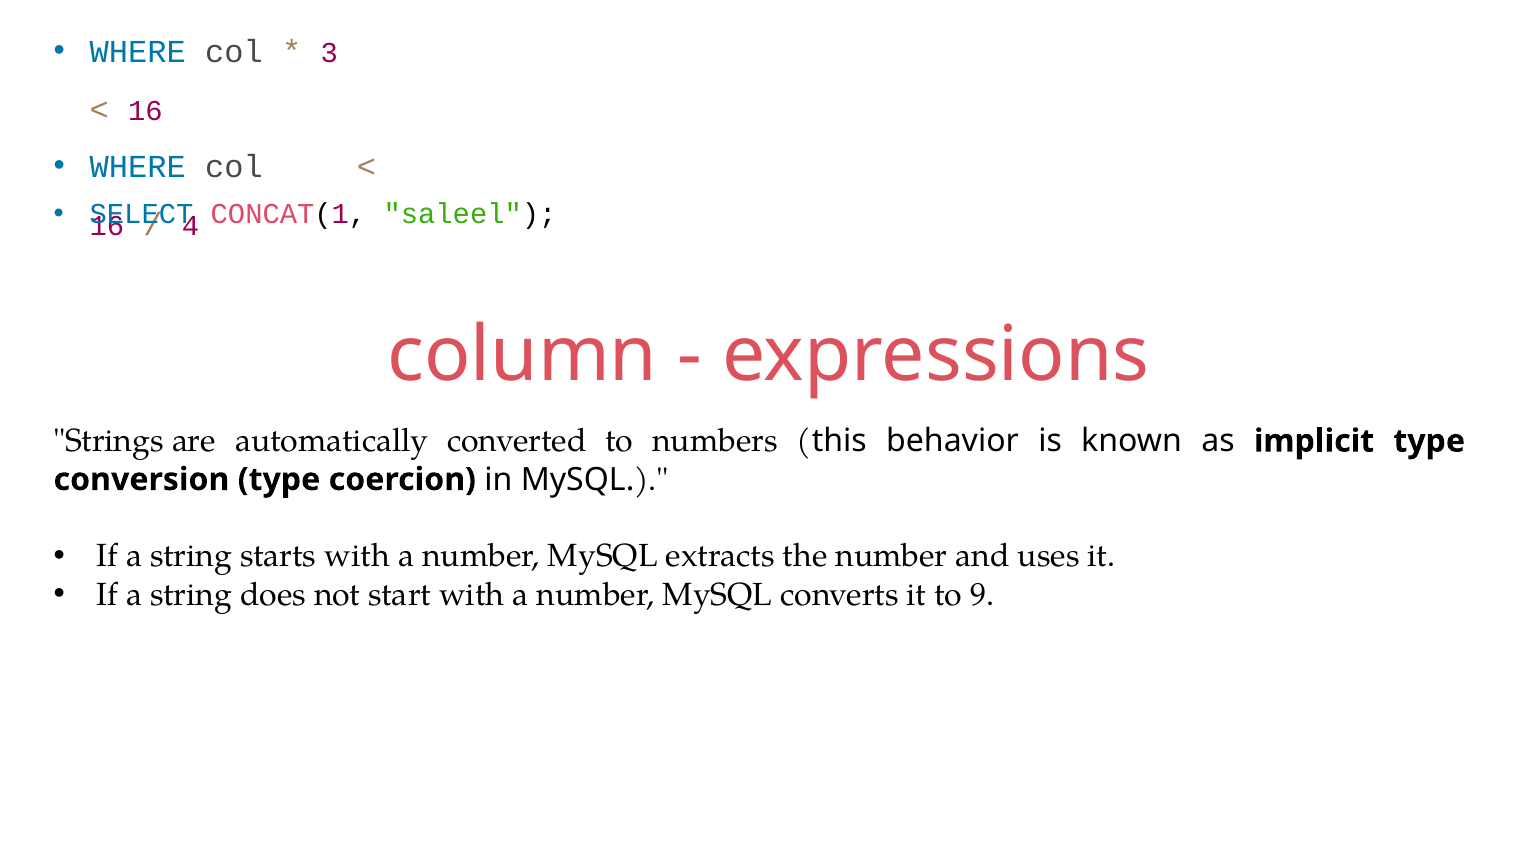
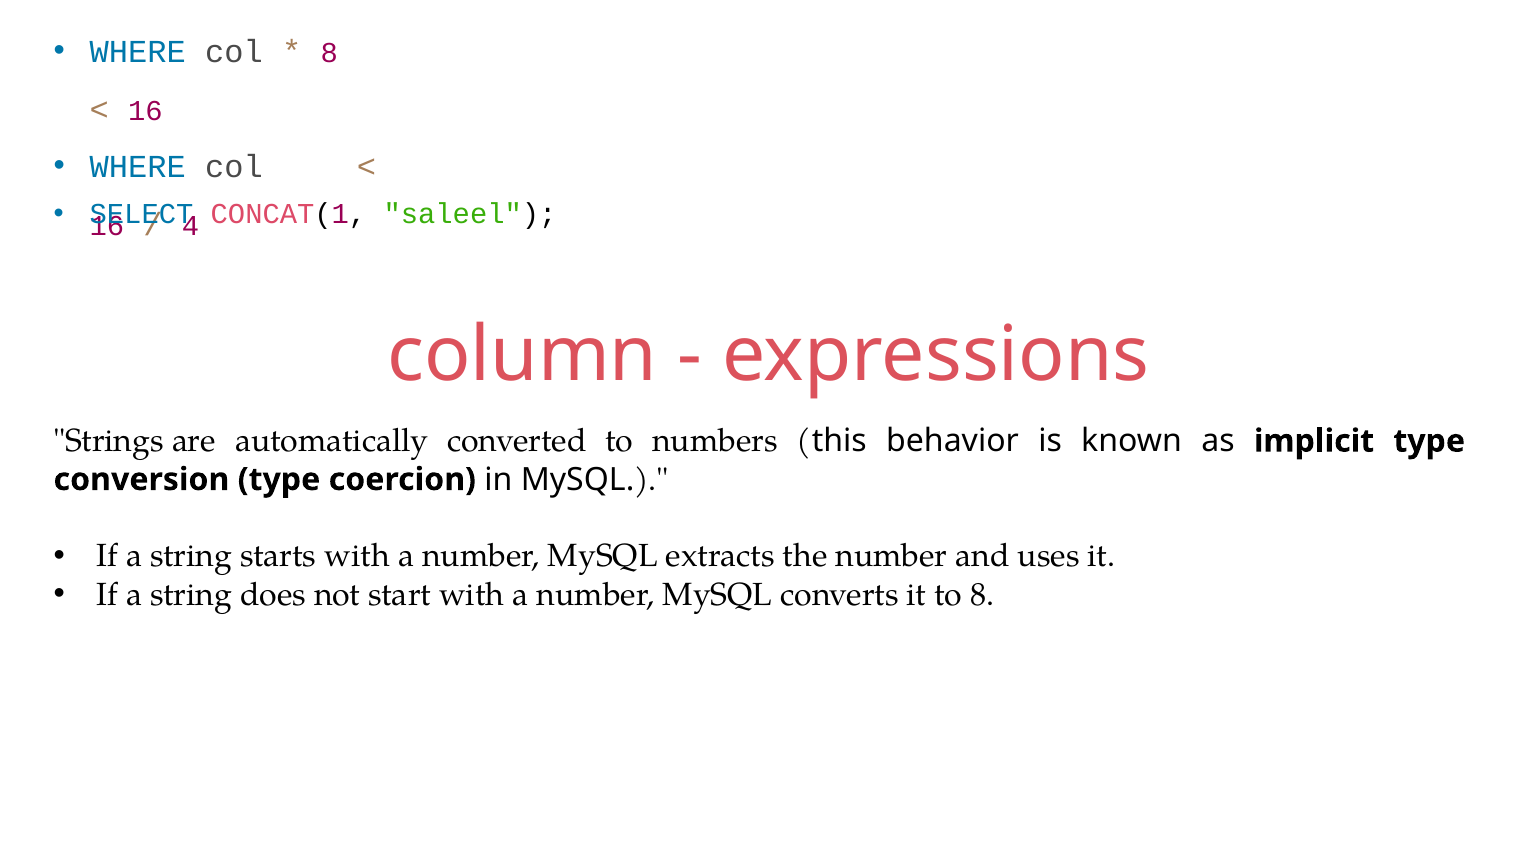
3: 3 -> 8 (329, 53)
to 9: 9 -> 8 (982, 595)
